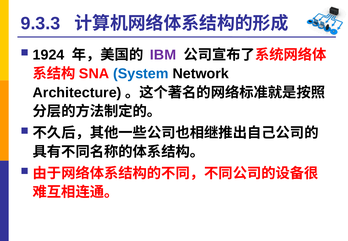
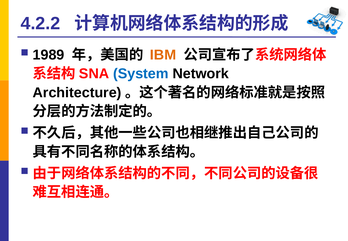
9.3.3: 9.3.3 -> 4.2.2 (40, 23)
1924: 1924 -> 1989 (49, 55)
IBM colour: purple -> orange (163, 55)
